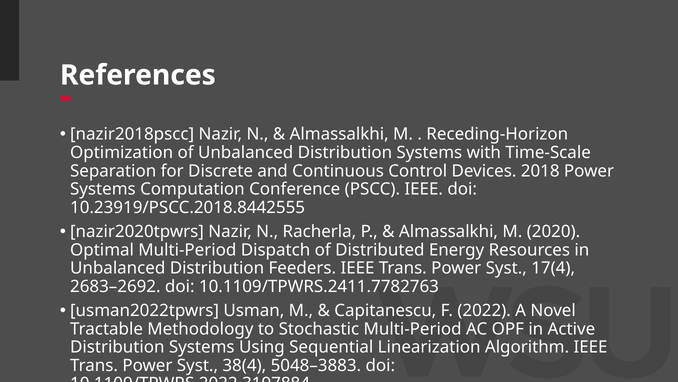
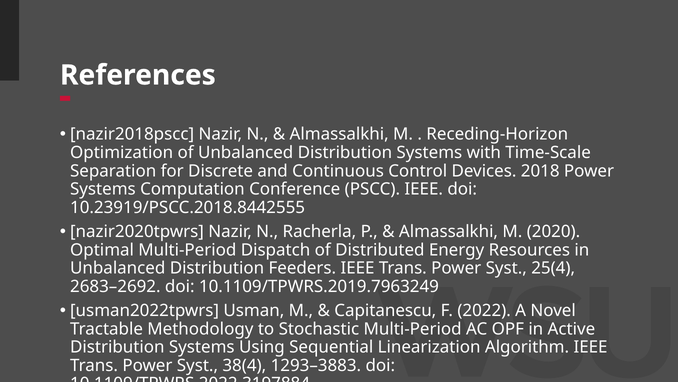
17(4: 17(4 -> 25(4 (553, 268)
10.1109/TPWRS.2411.7782763: 10.1109/TPWRS.2411.7782763 -> 10.1109/TPWRS.2019.7963249 (319, 286)
5048–3883: 5048–3883 -> 1293–3883 (316, 365)
